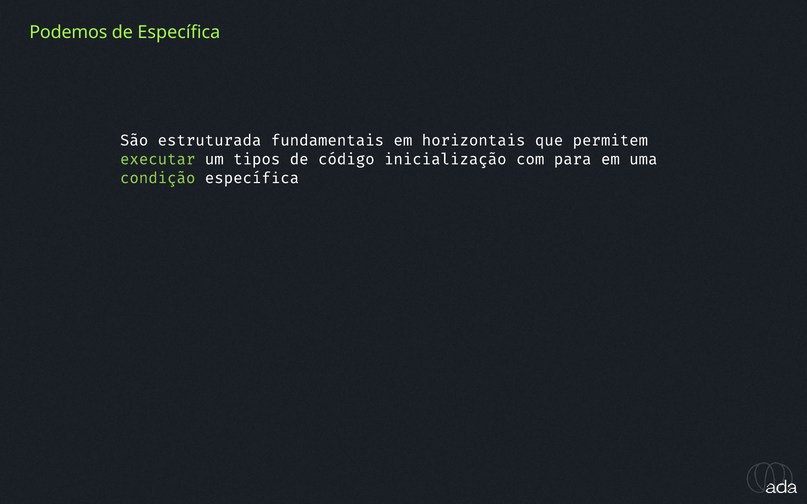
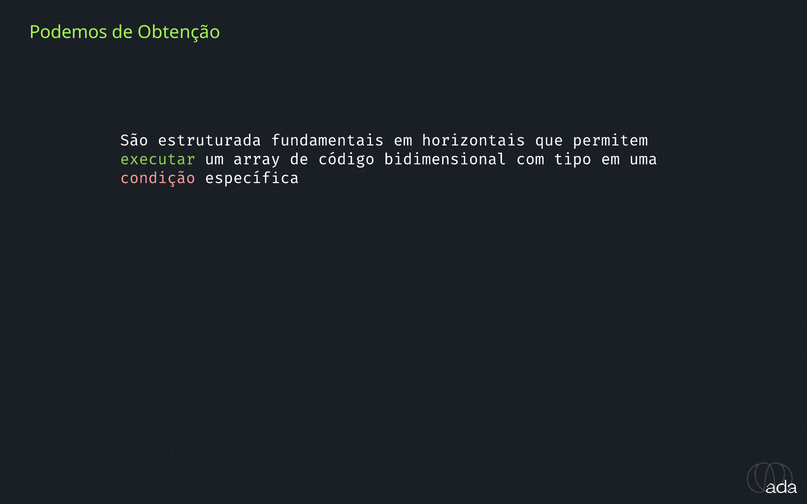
de Específica: Específica -> Obtenção (179, 32)
tipos: tipos -> array (257, 159)
inicialização: inicialização -> bidimensional (445, 159)
para: para -> tipo (573, 159)
condição colour: light green -> pink (158, 178)
